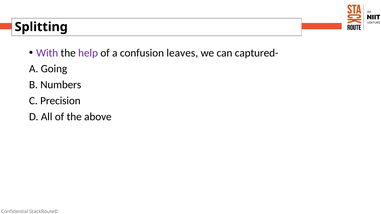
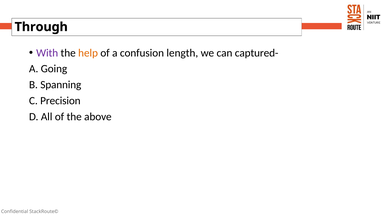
Splitting: Splitting -> Through (41, 27)
help colour: purple -> orange (88, 53)
leaves: leaves -> length (182, 53)
Numbers: Numbers -> Spanning (61, 85)
